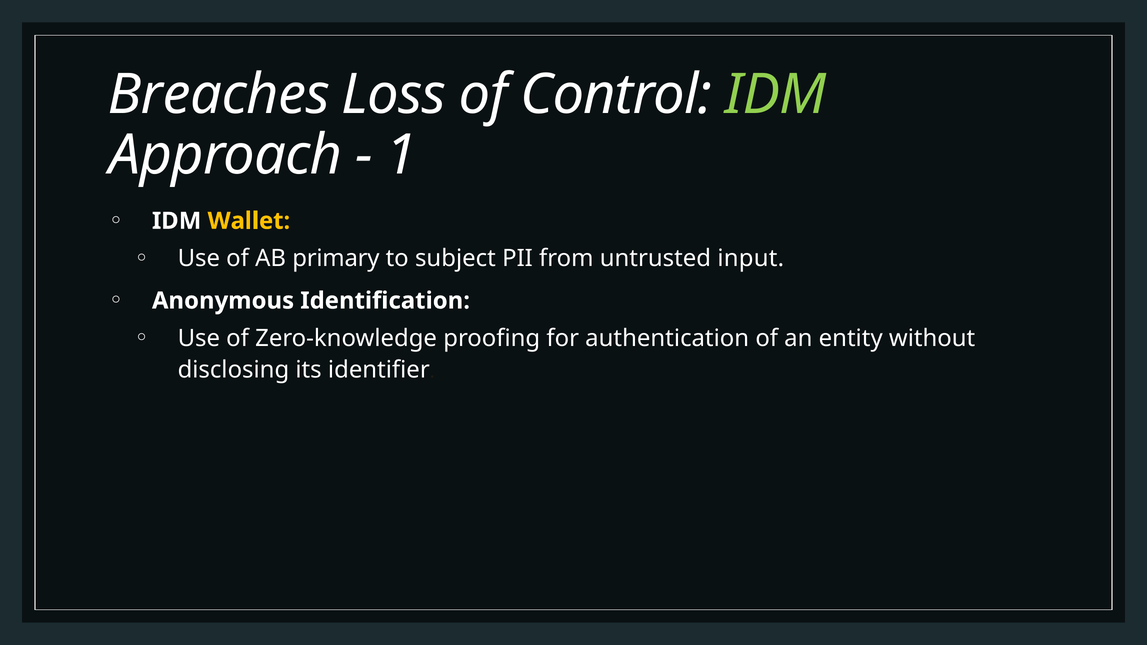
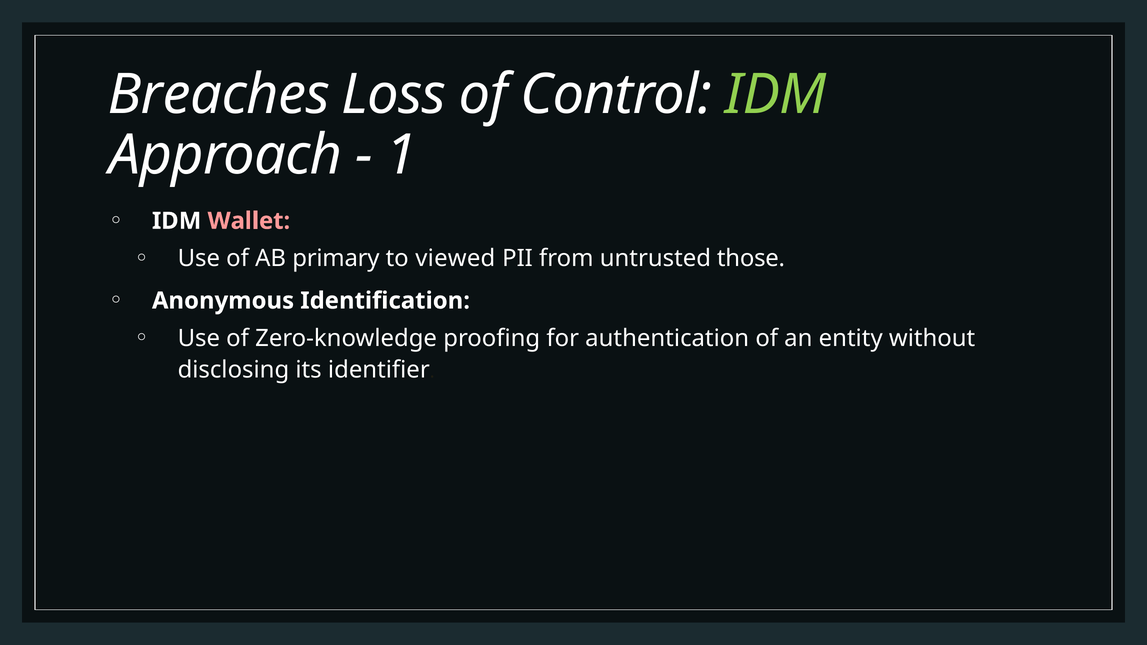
Wallet colour: yellow -> pink (249, 221)
subject: subject -> viewed (455, 259)
input: input -> those (751, 259)
